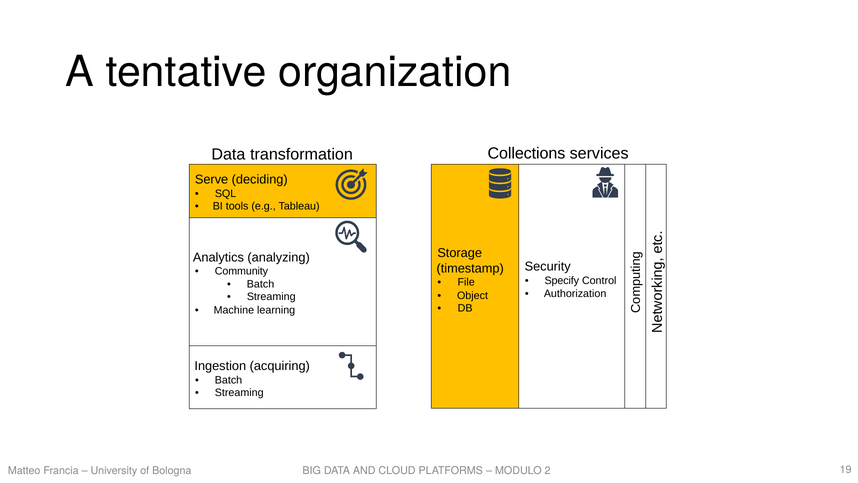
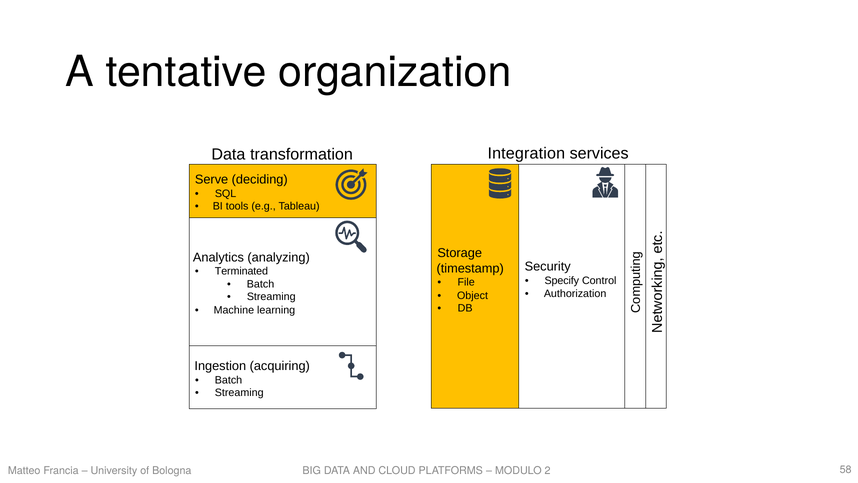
Collections: Collections -> Integration (526, 153)
Community: Community -> Terminated (241, 271)
19: 19 -> 58 (846, 469)
